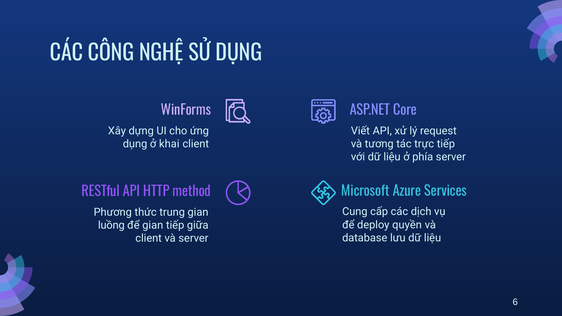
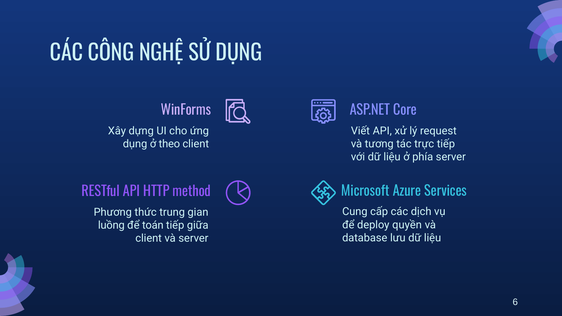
khai: khai -> theo (169, 144)
để gian: gian -> toán (153, 225)
